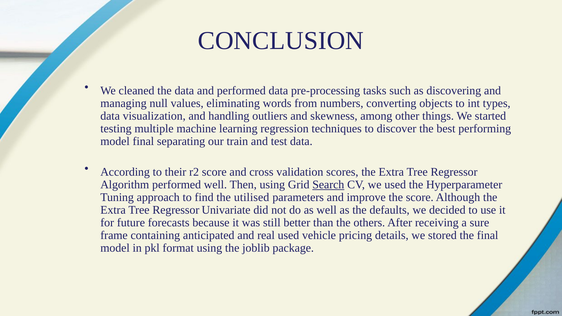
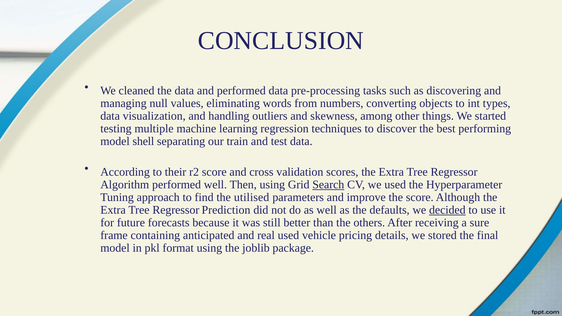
model final: final -> shell (143, 141)
Univariate: Univariate -> Prediction (226, 210)
decided underline: none -> present (447, 210)
